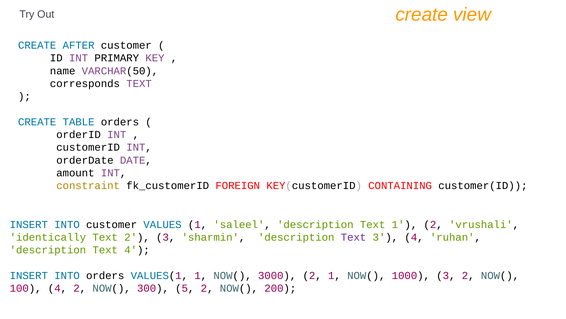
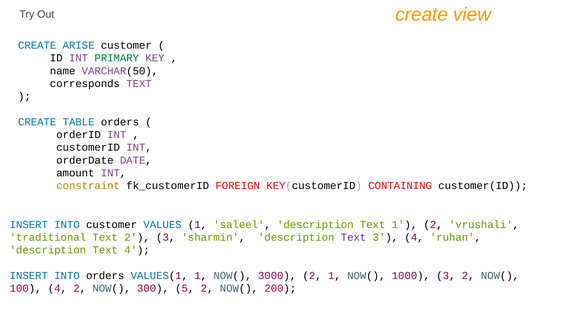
AFTER: AFTER -> ARISE (79, 45)
PRIMARY colour: black -> green (117, 58)
identically: identically -> traditional (48, 237)
